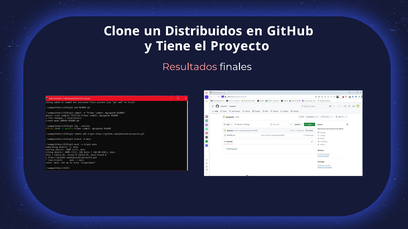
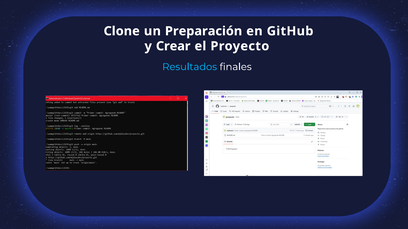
Distribuidos: Distribuidos -> Preparación (204, 31)
Tiene: Tiene -> Crear (173, 46)
Resultados colour: pink -> light blue (190, 67)
